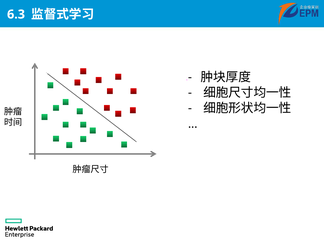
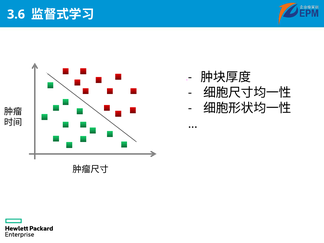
6.3: 6.3 -> 3.6 (16, 14)
